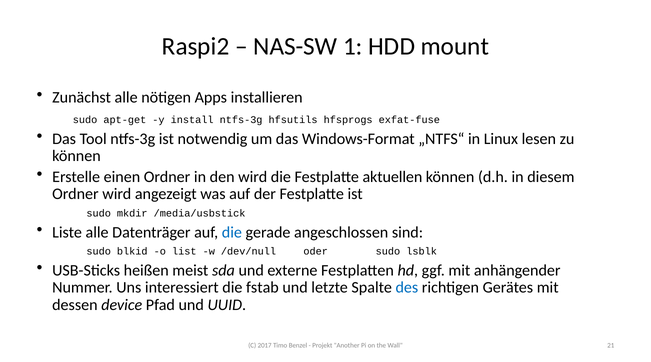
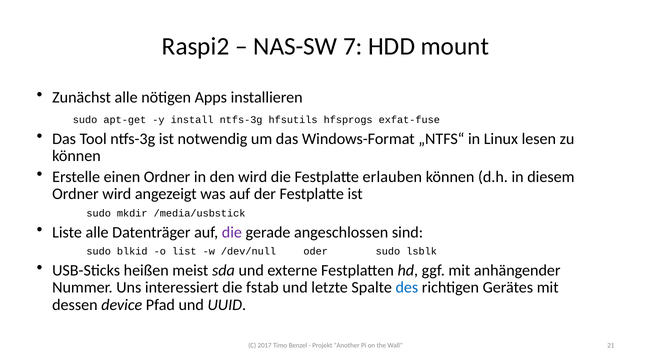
1: 1 -> 7 (353, 46)
aktuellen: aktuellen -> erlauben (392, 177)
die colour: blue -> purple (232, 232)
